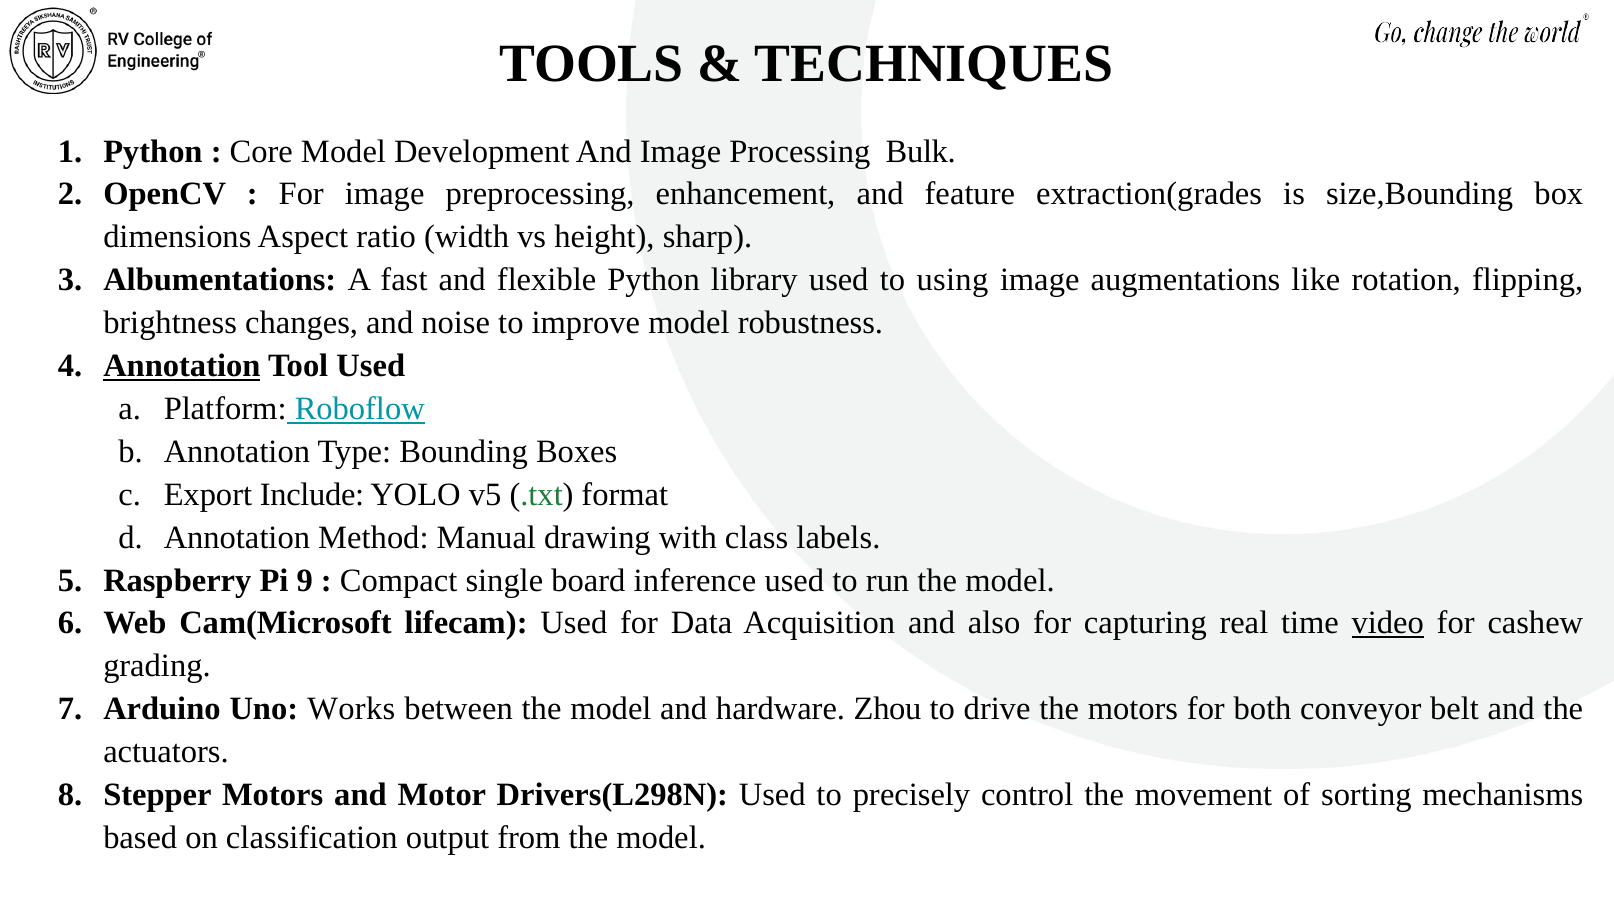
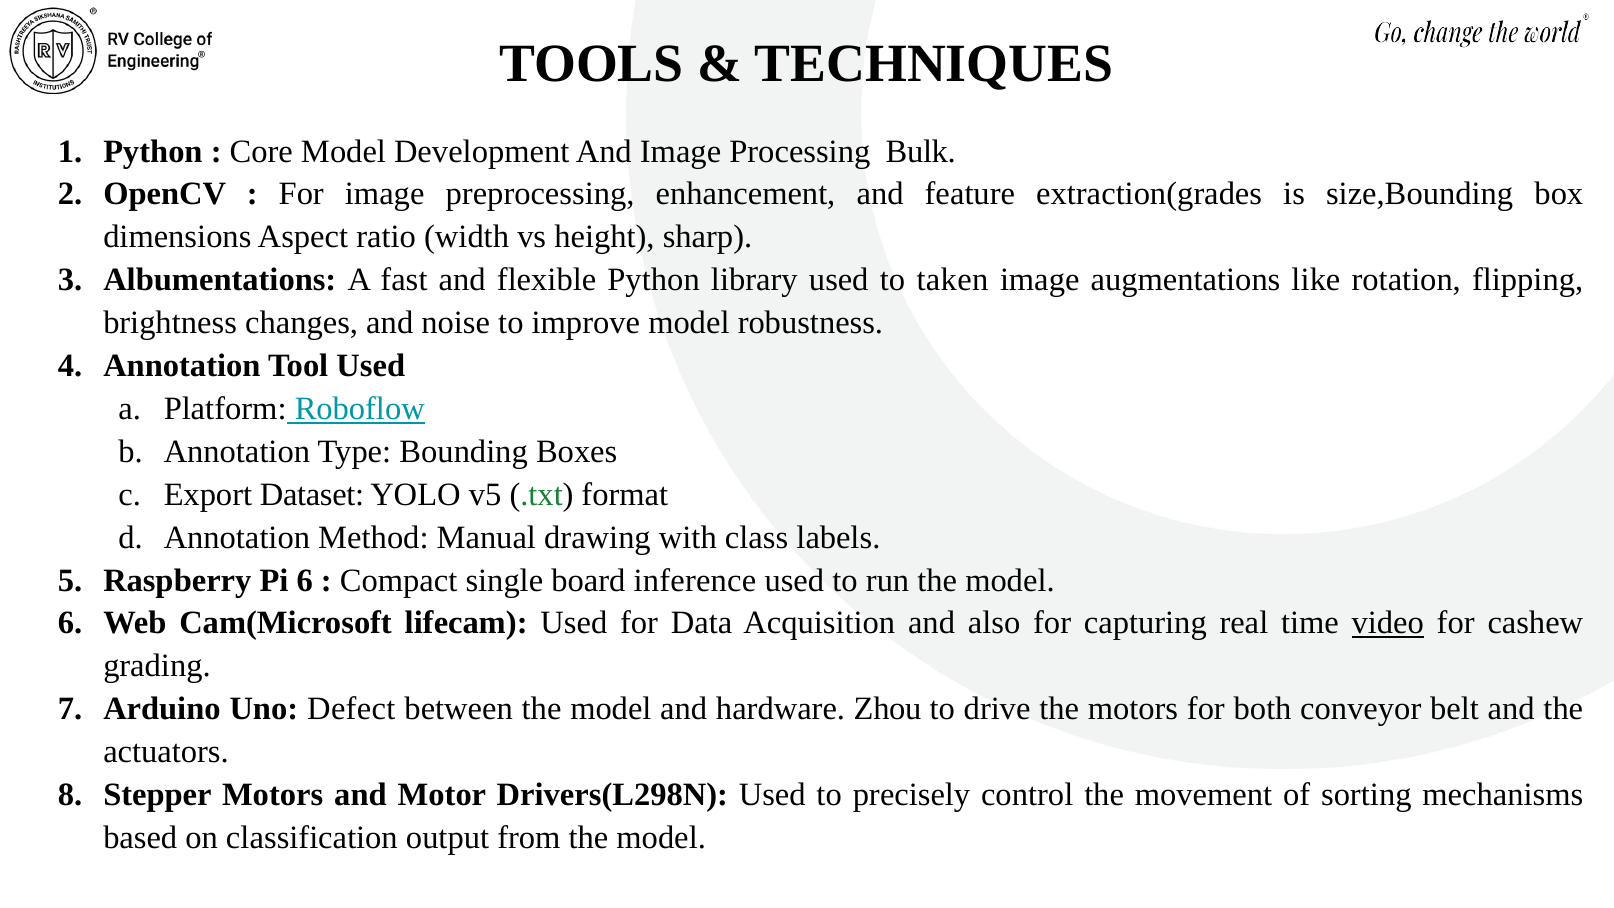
using: using -> taken (952, 280)
Annotation underline: present -> none (182, 366)
Include: Include -> Dataset (312, 494)
Pi 9: 9 -> 6 (305, 580)
Works: Works -> Defect (351, 709)
